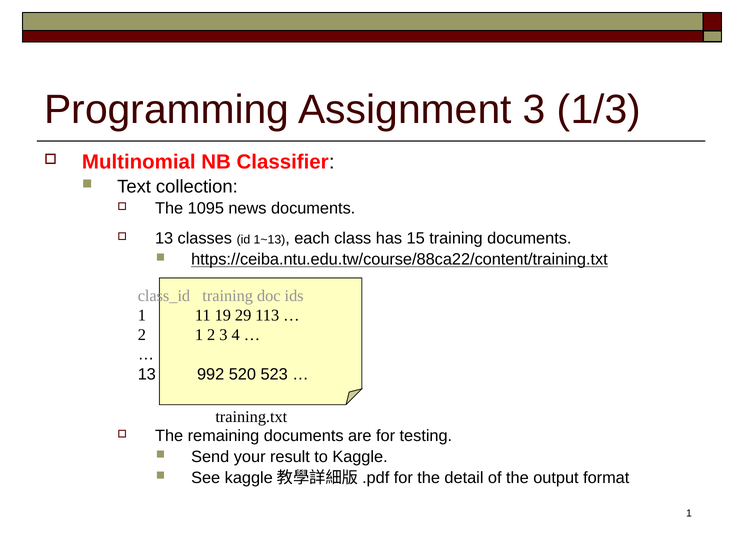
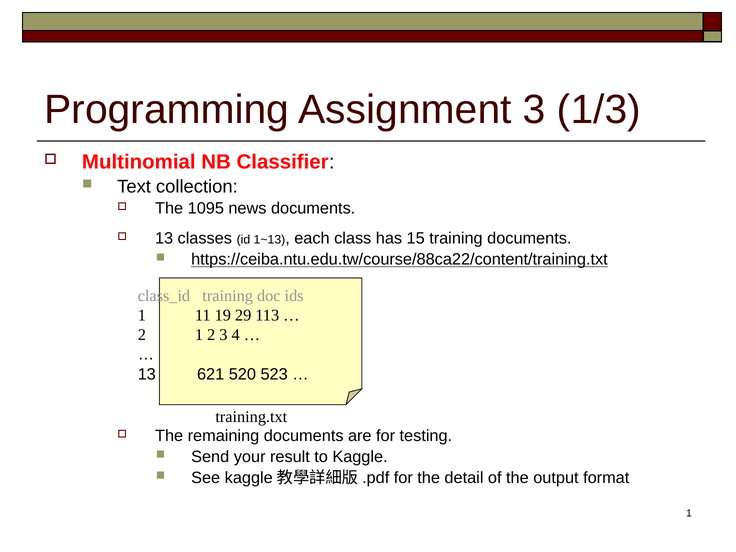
992: 992 -> 621 (211, 374)
